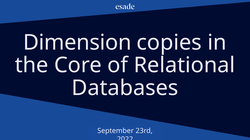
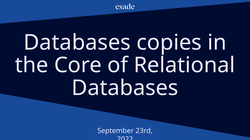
Dimension: Dimension -> Databases (77, 43)
